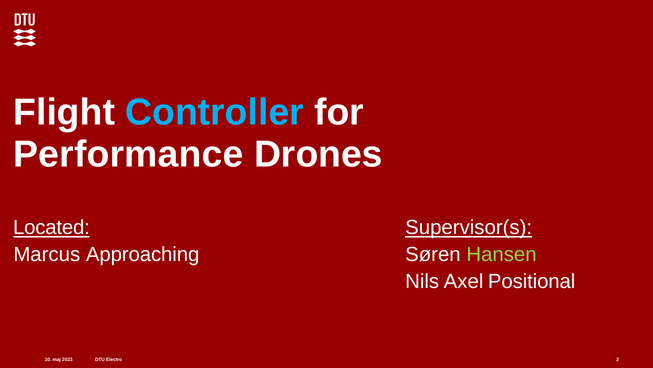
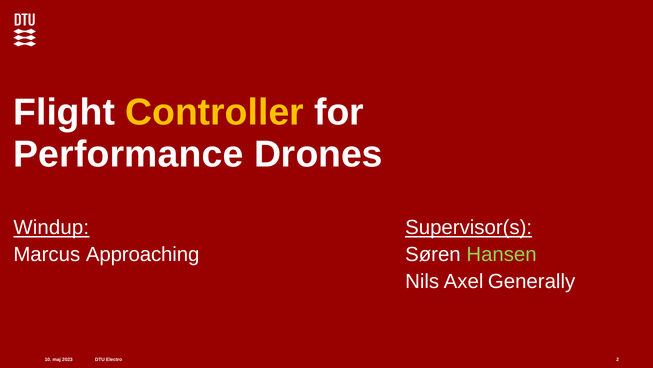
Controller colour: light blue -> yellow (215, 112)
Located: Located -> Windup (51, 227)
Positional: Positional -> Generally (532, 281)
